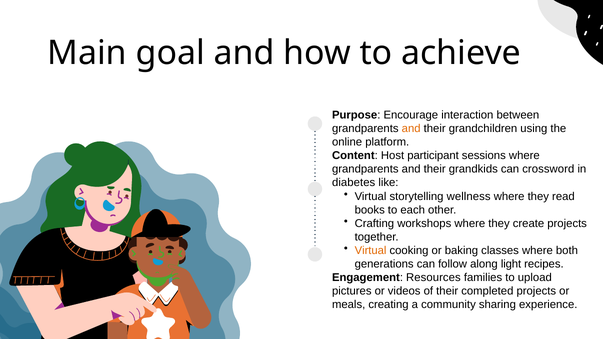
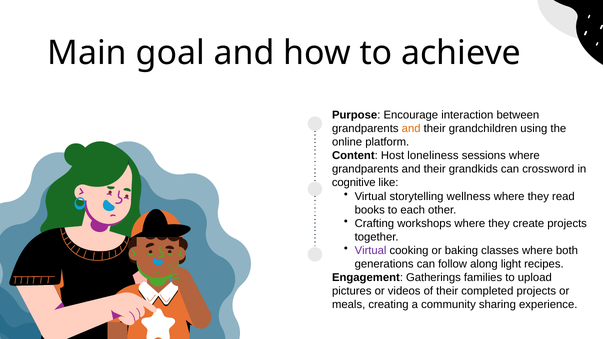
participant: participant -> loneliness (433, 156)
diabetes: diabetes -> cognitive (354, 183)
Virtual colour: orange -> purple (371, 251)
Resources: Resources -> Gatherings (433, 278)
